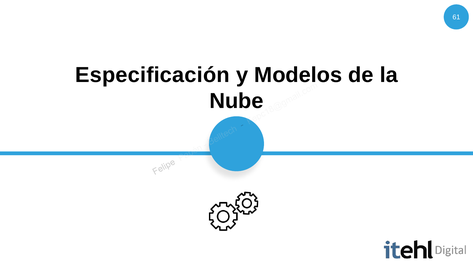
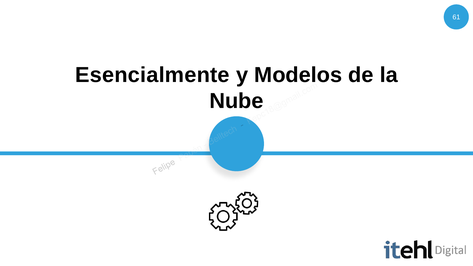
Especificación: Especificación -> Esencialmente (152, 75)
